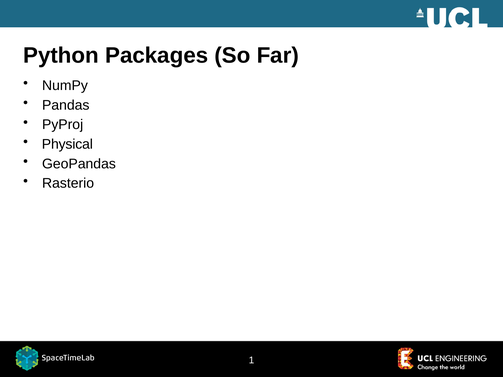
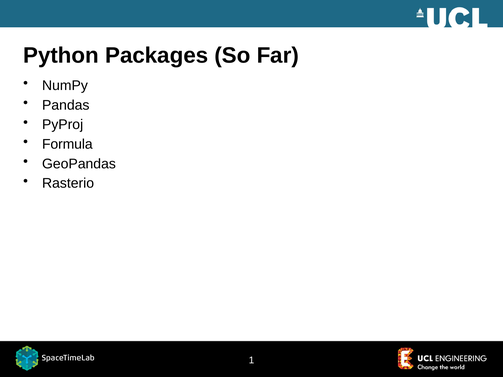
Physical: Physical -> Formula (67, 144)
